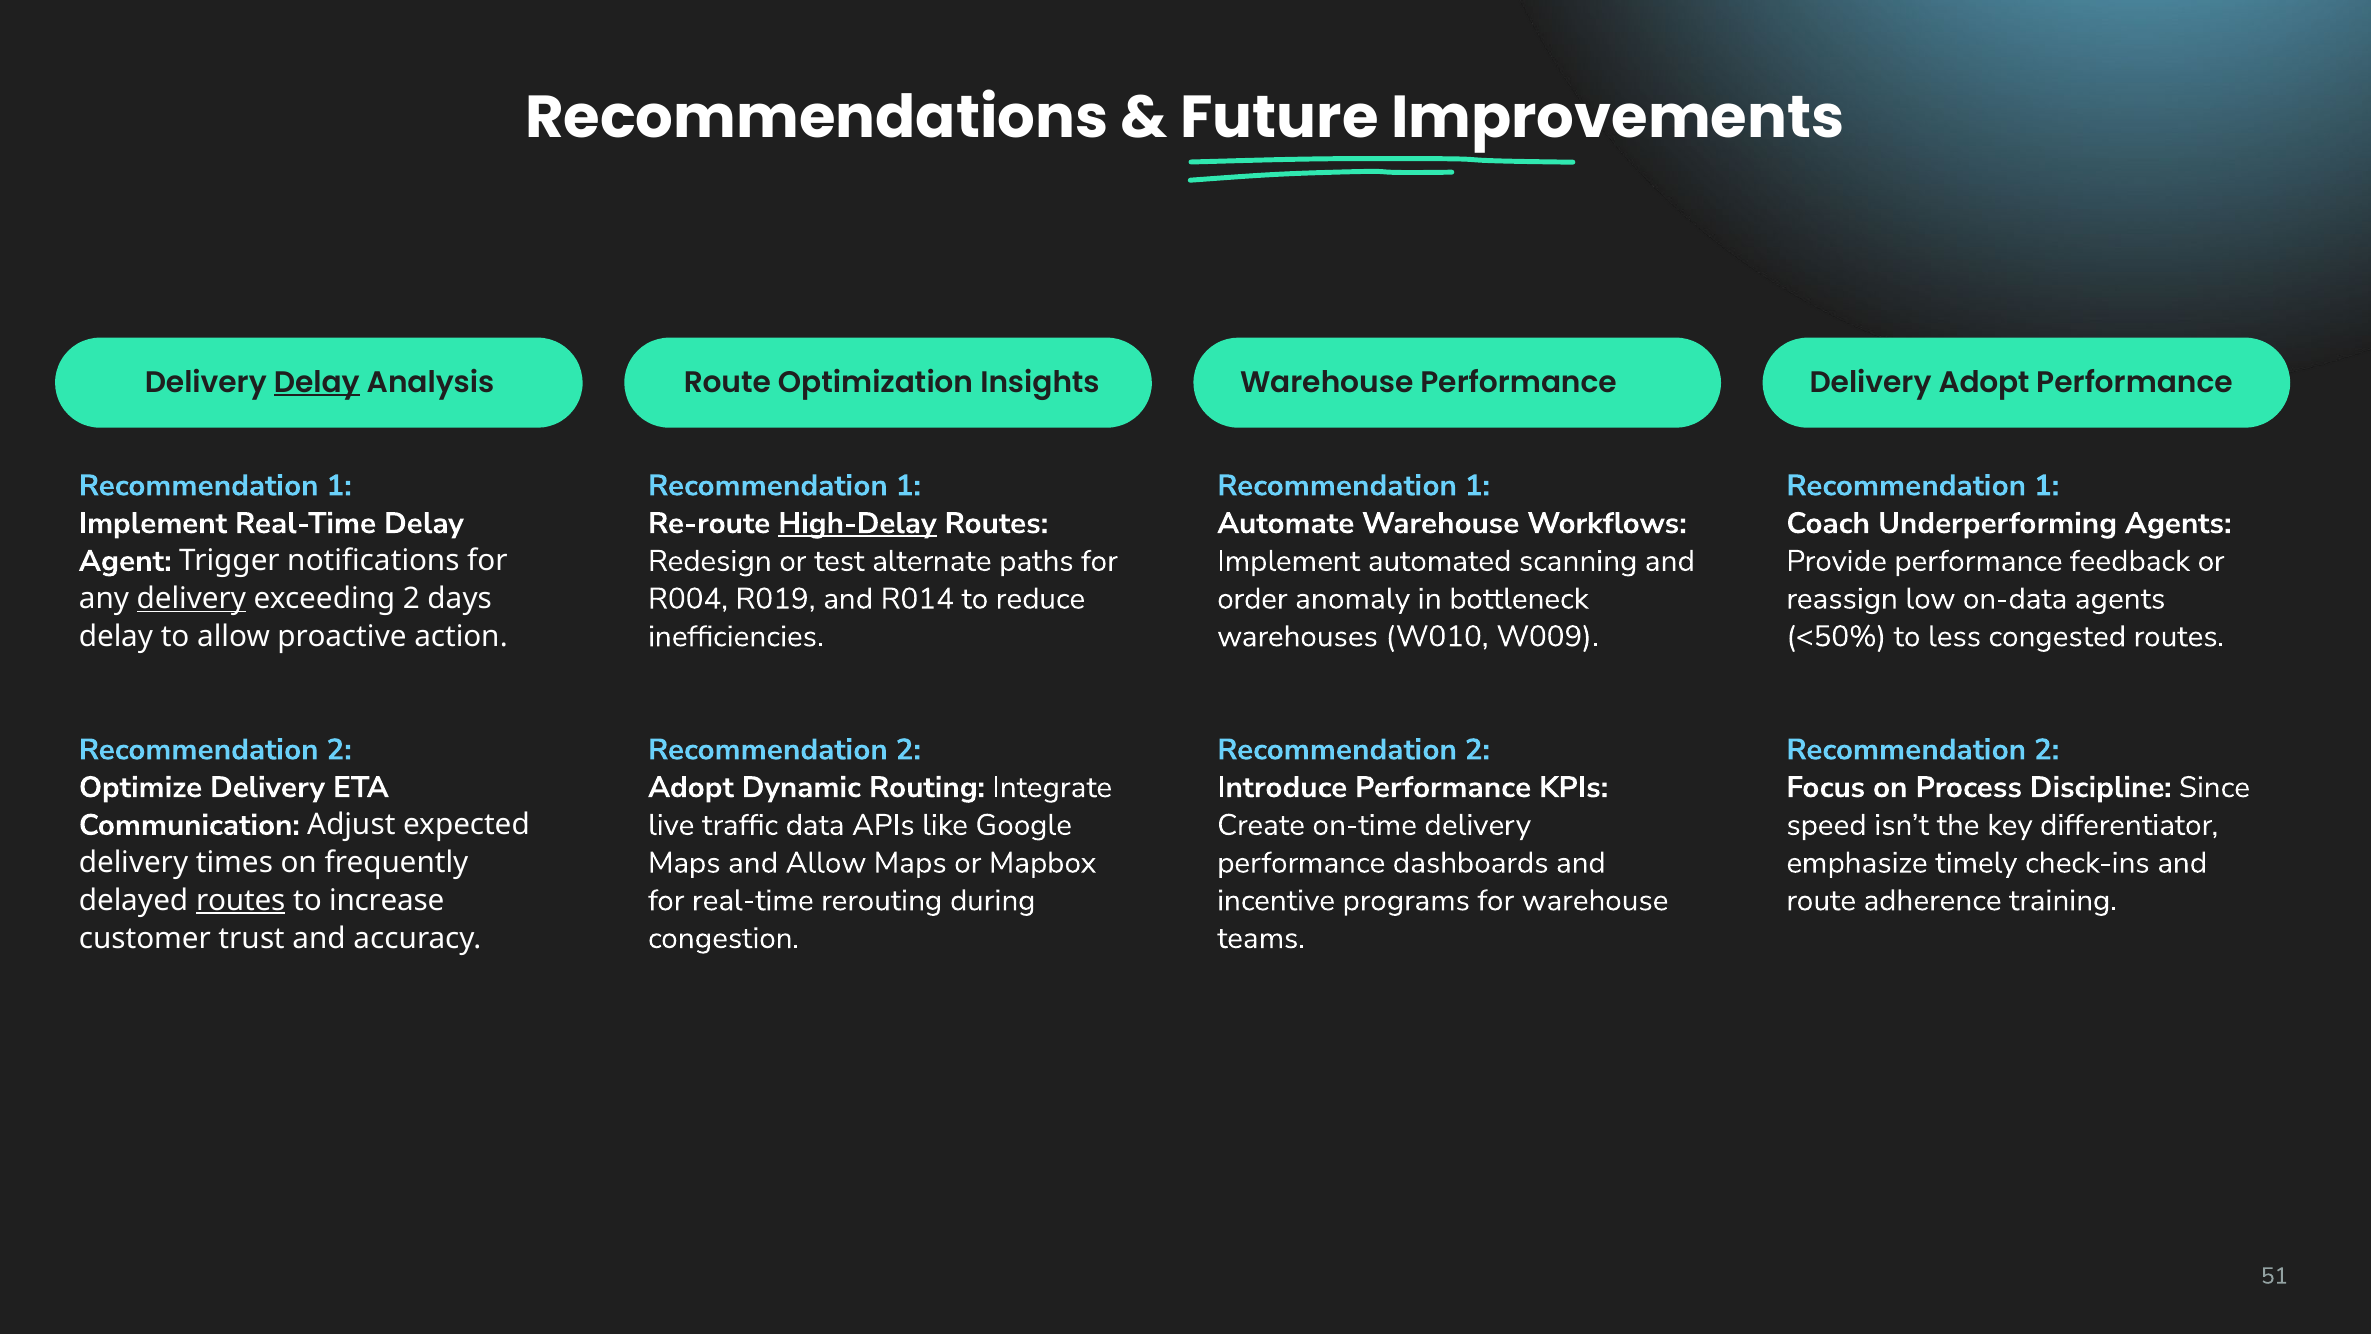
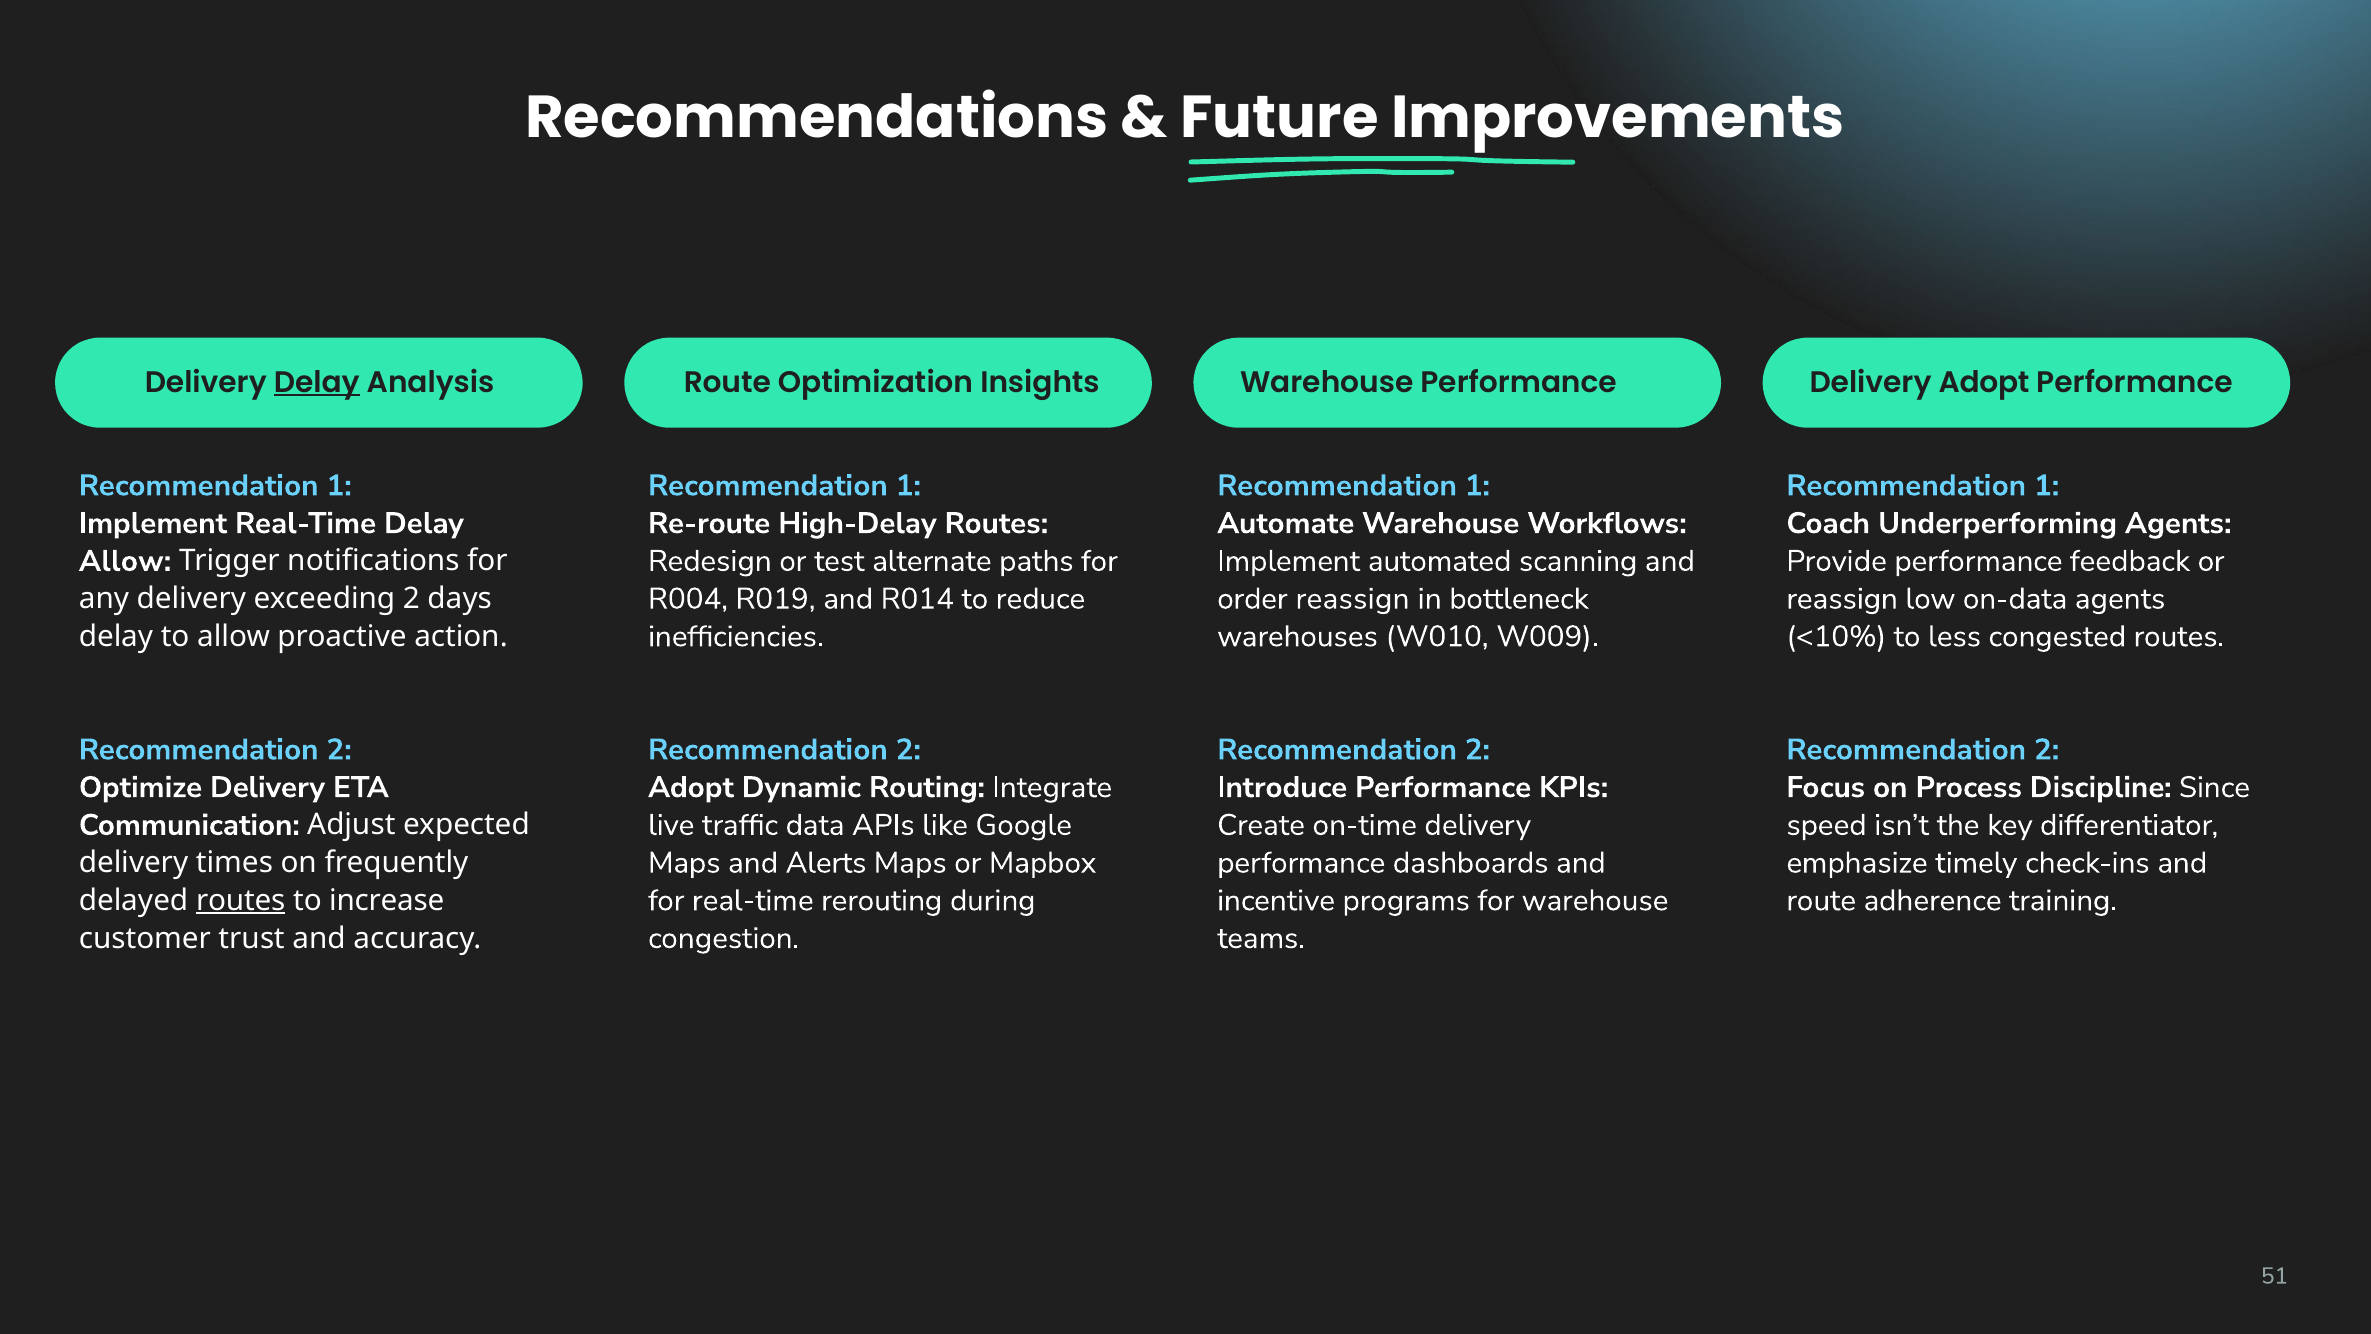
High-Delay underline: present -> none (857, 523)
Agent: Agent -> Allow (125, 561)
order anomaly: anomaly -> reassign (1353, 599)
delivery underline: present -> none (191, 599)
<50%: <50% -> <10% (1836, 636)
and Allow: Allow -> Alerts (826, 863)
